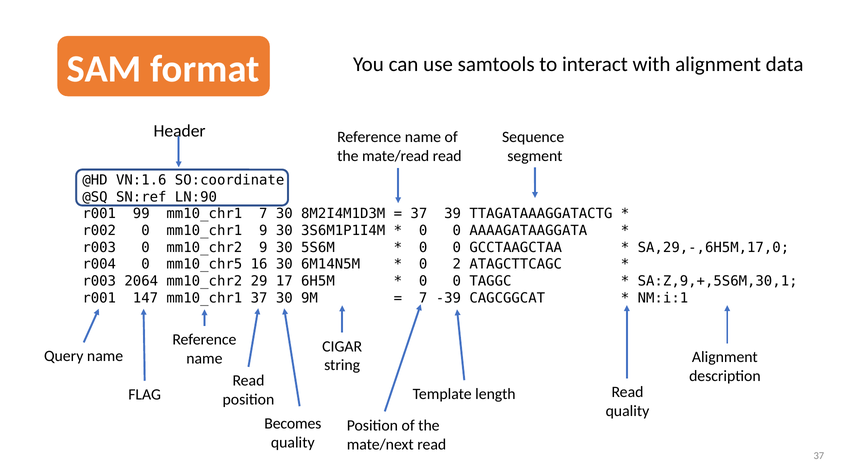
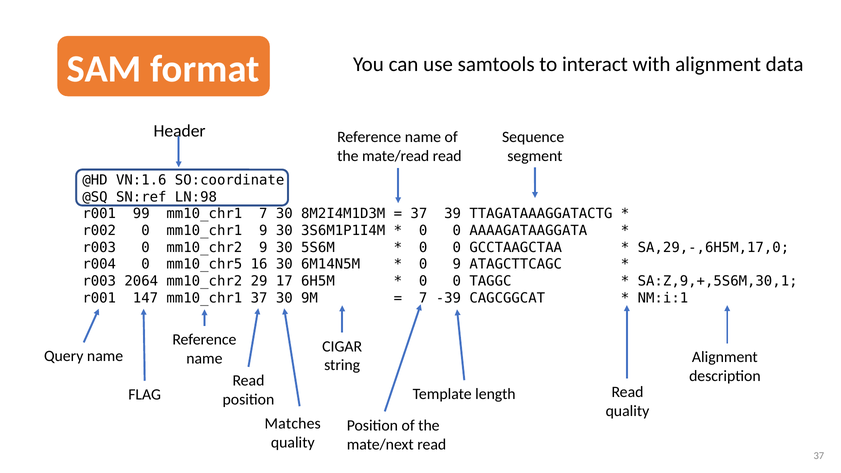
LN:90: LN:90 -> LN:98 (196, 197)
0 2: 2 -> 9 (457, 264)
Becomes: Becomes -> Matches (293, 424)
